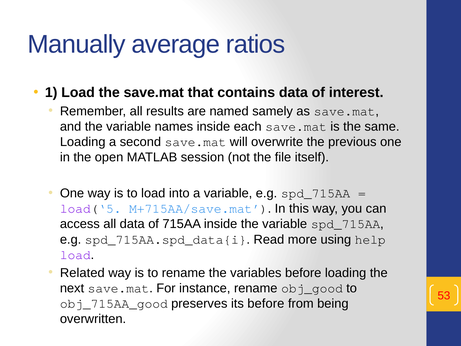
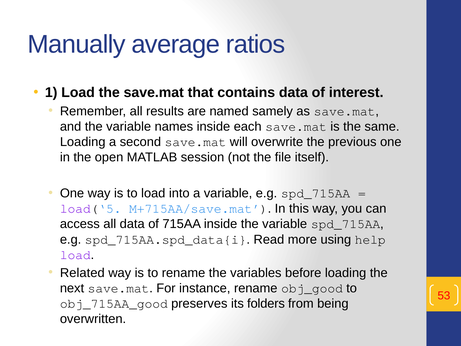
its before: before -> folders (266, 303)
